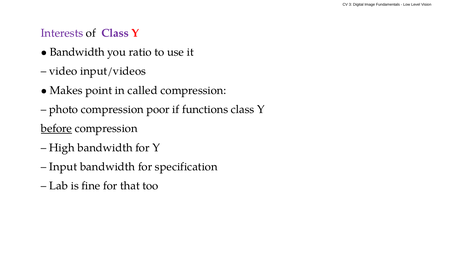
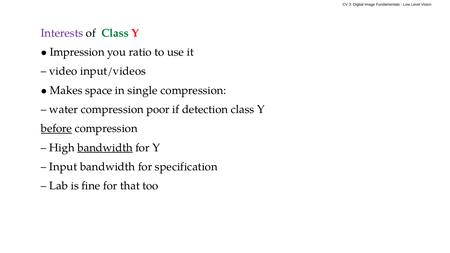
Class colour: purple -> green (115, 33)
Bandwidth: Bandwidth -> Impression (77, 52)
point: point -> space (99, 90)
called: called -> single (143, 90)
photo: photo -> water (64, 109)
functions: functions -> detection (205, 109)
bandwidth underline: none -> present (105, 148)
